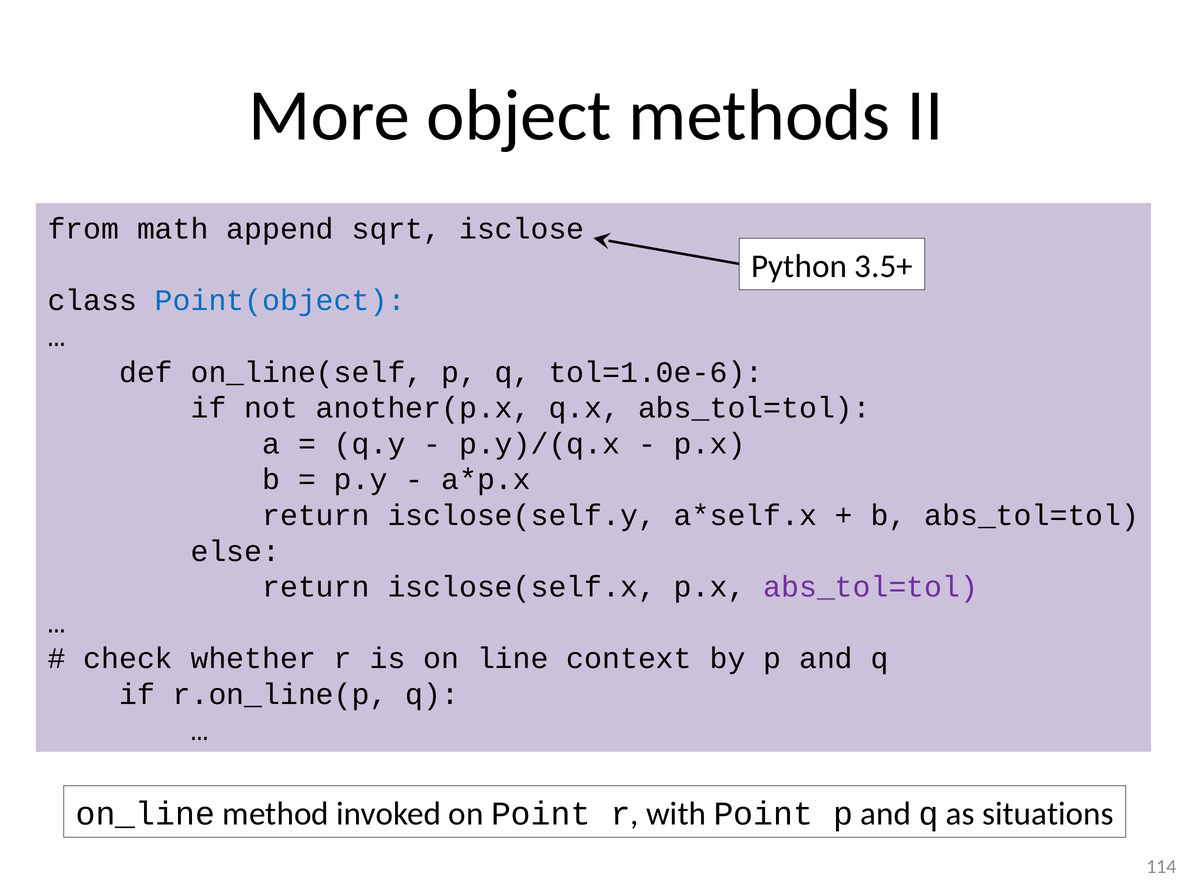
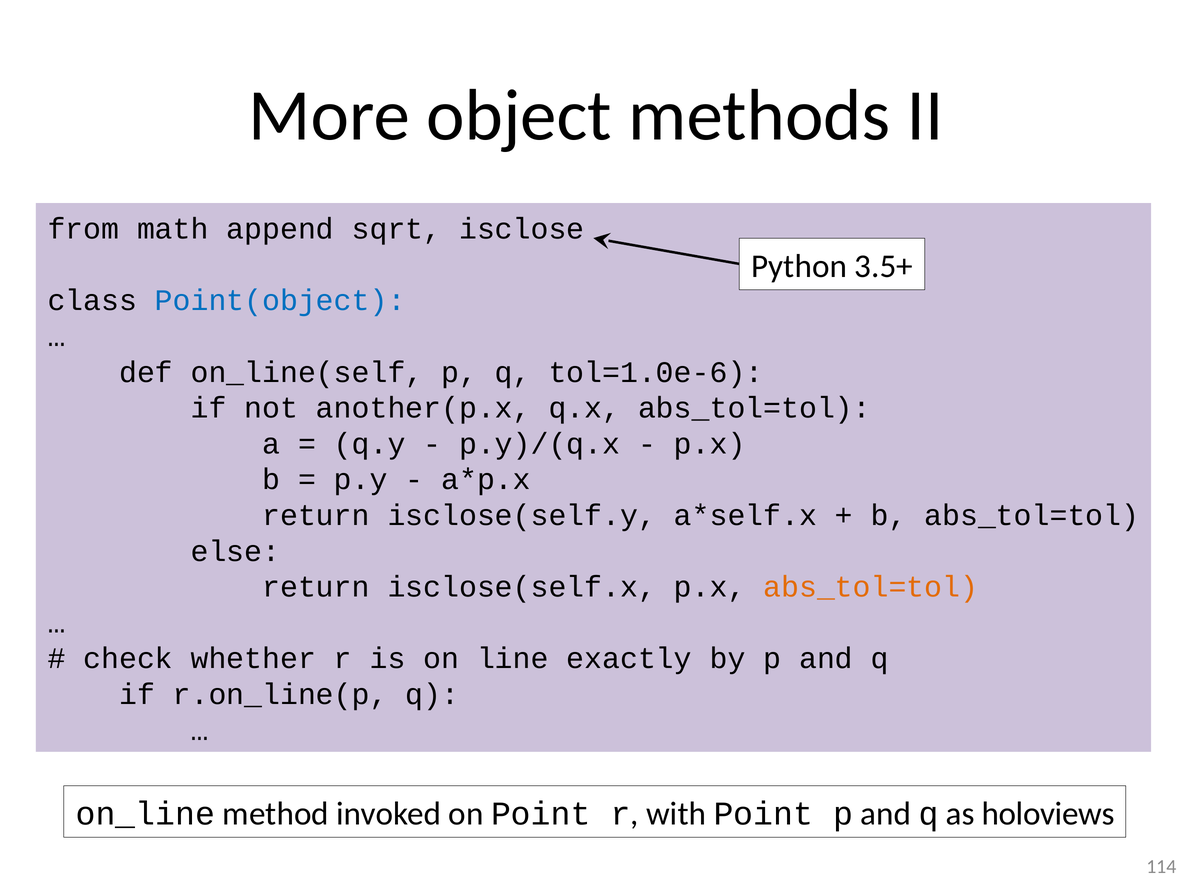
abs_tol=tol colour: purple -> orange (871, 587)
context: context -> exactly (629, 658)
situations: situations -> holoviews (1048, 814)
